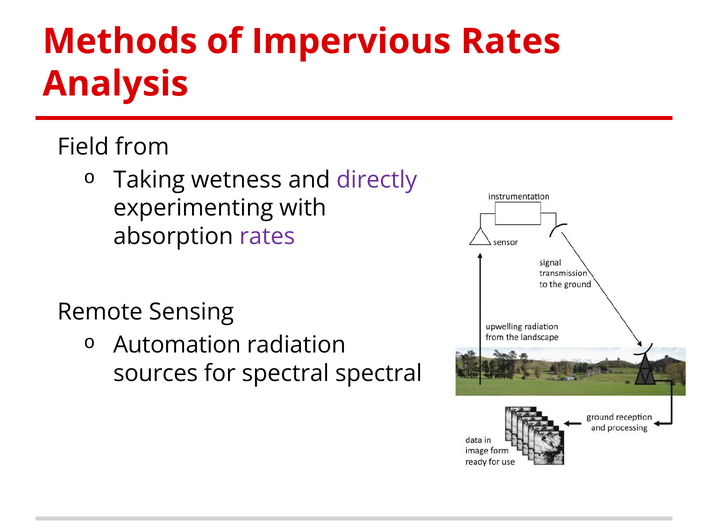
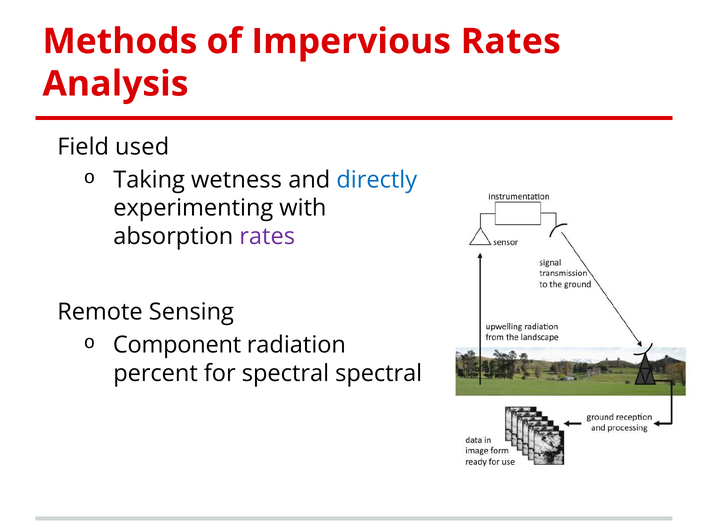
from: from -> used (142, 147)
directly colour: purple -> blue (377, 180)
Automation: Automation -> Component (177, 345)
sources: sources -> percent (156, 373)
